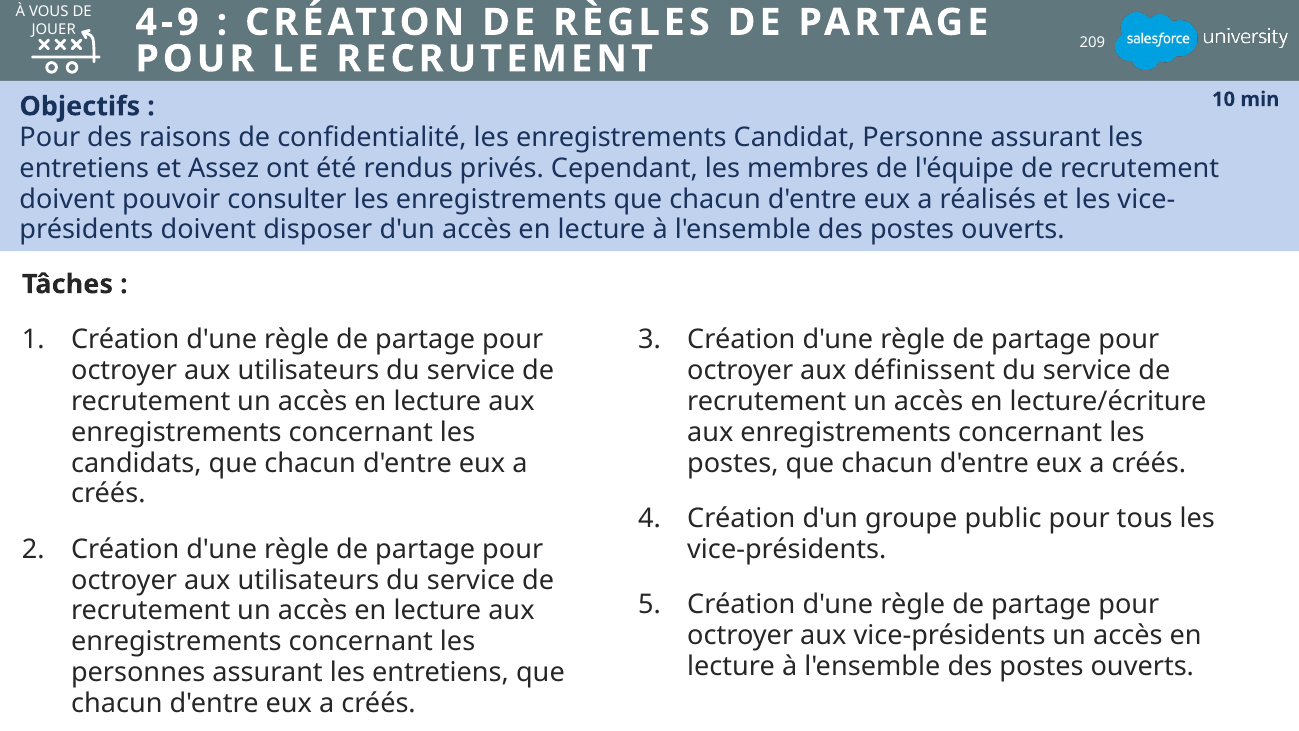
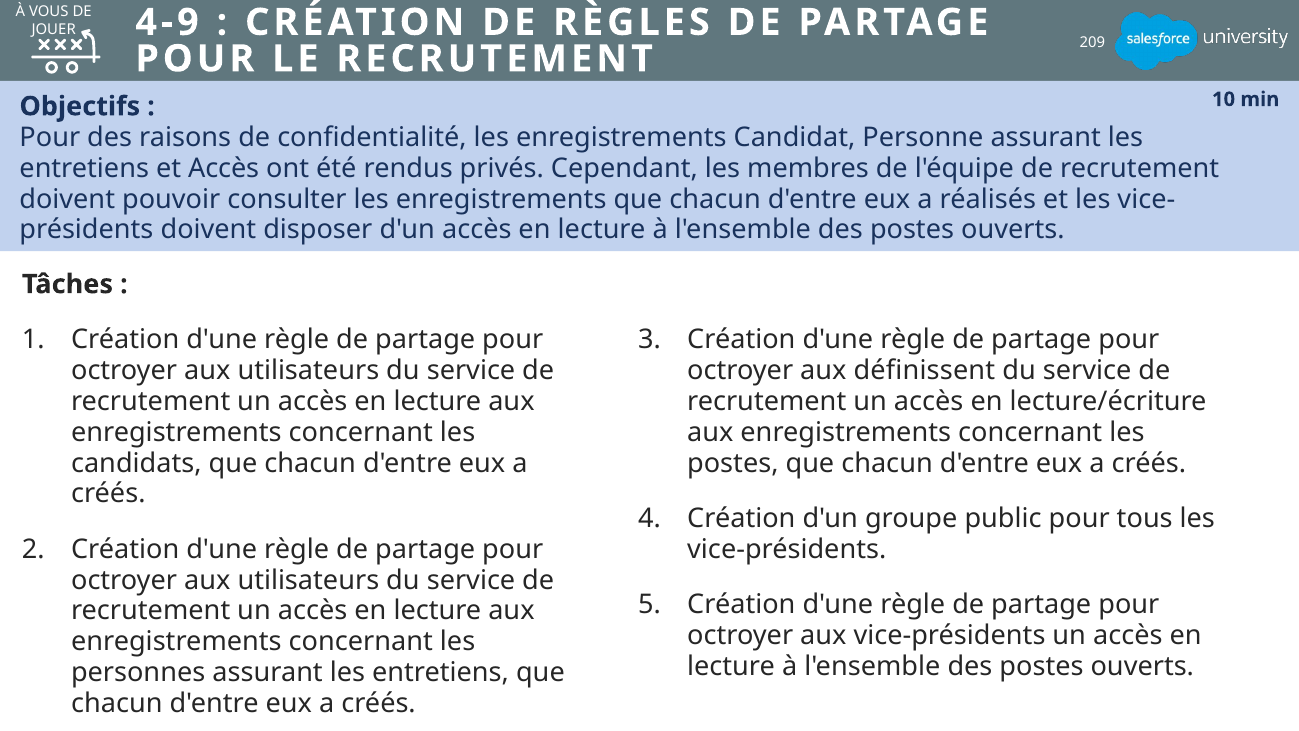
et Assez: Assez -> Accès (224, 168)
